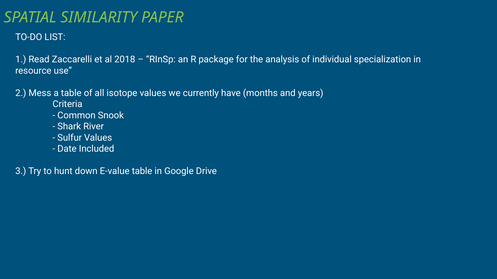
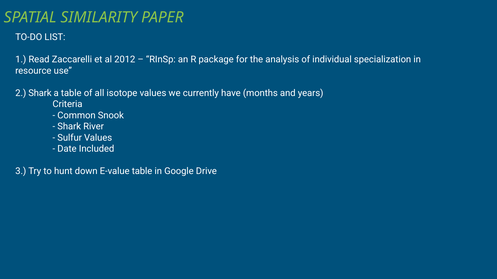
2018: 2018 -> 2012 (125, 60)
2 Mess: Mess -> Shark (40, 93)
